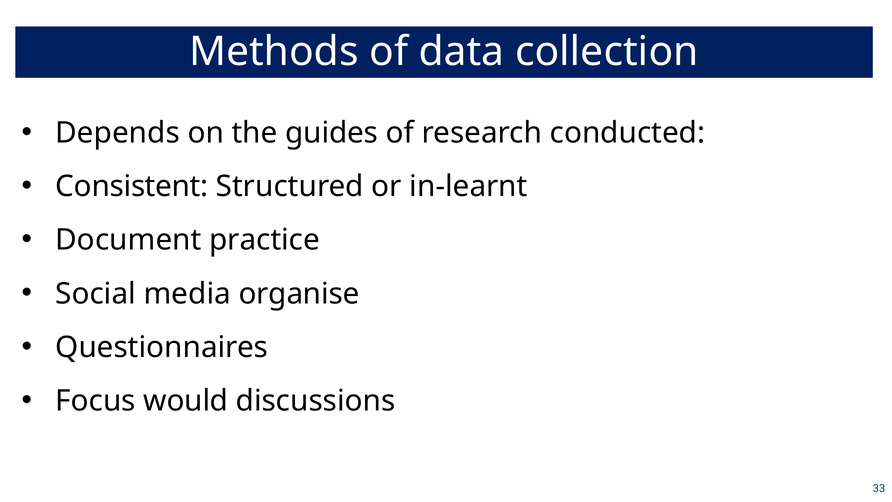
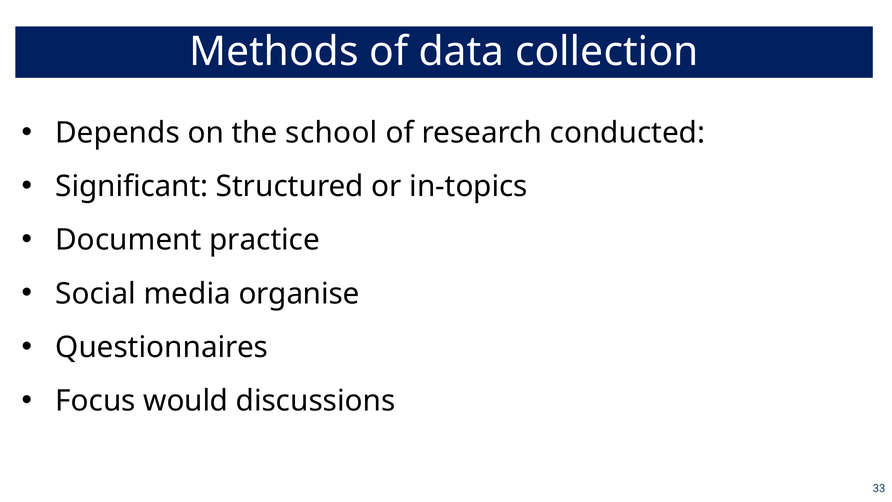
guides: guides -> school (331, 133)
Consistent: Consistent -> Significant (132, 187)
in-learnt: in-learnt -> in-topics (469, 187)
